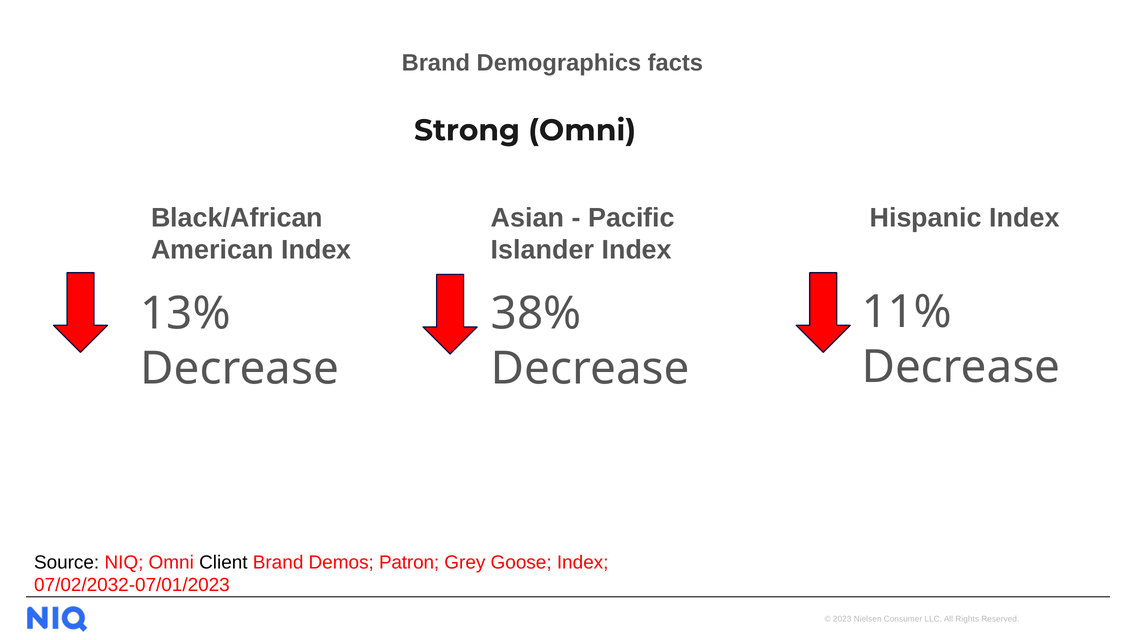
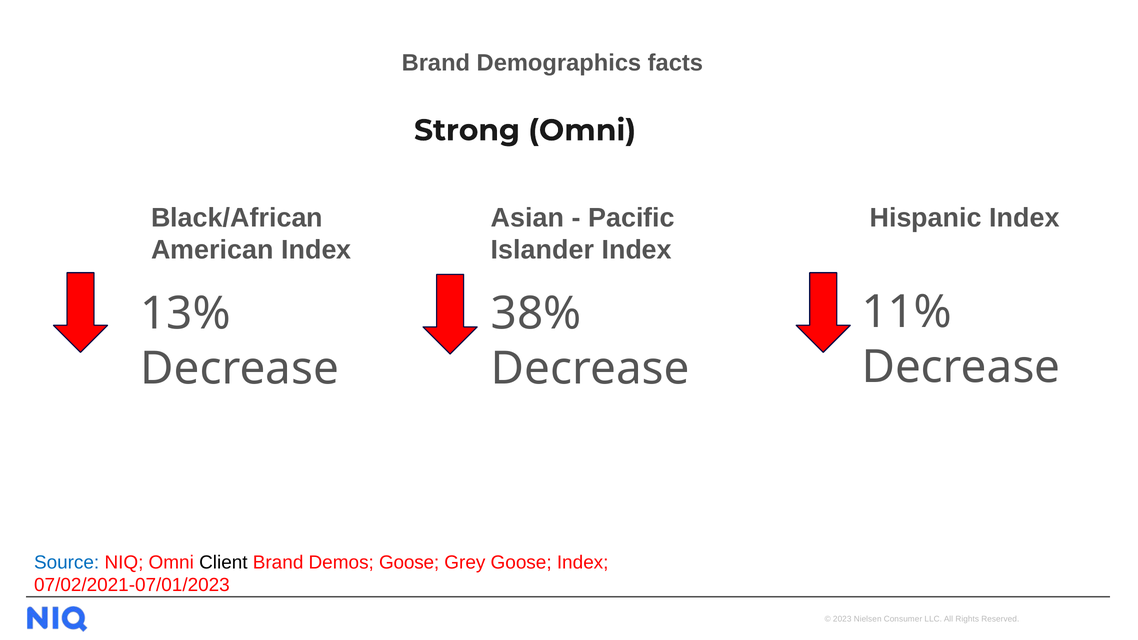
Source colour: black -> blue (67, 562)
Demos Patron: Patron -> Goose (409, 562)
07/02/2032-07/01/2023: 07/02/2032-07/01/2023 -> 07/02/2021-07/01/2023 (132, 585)
